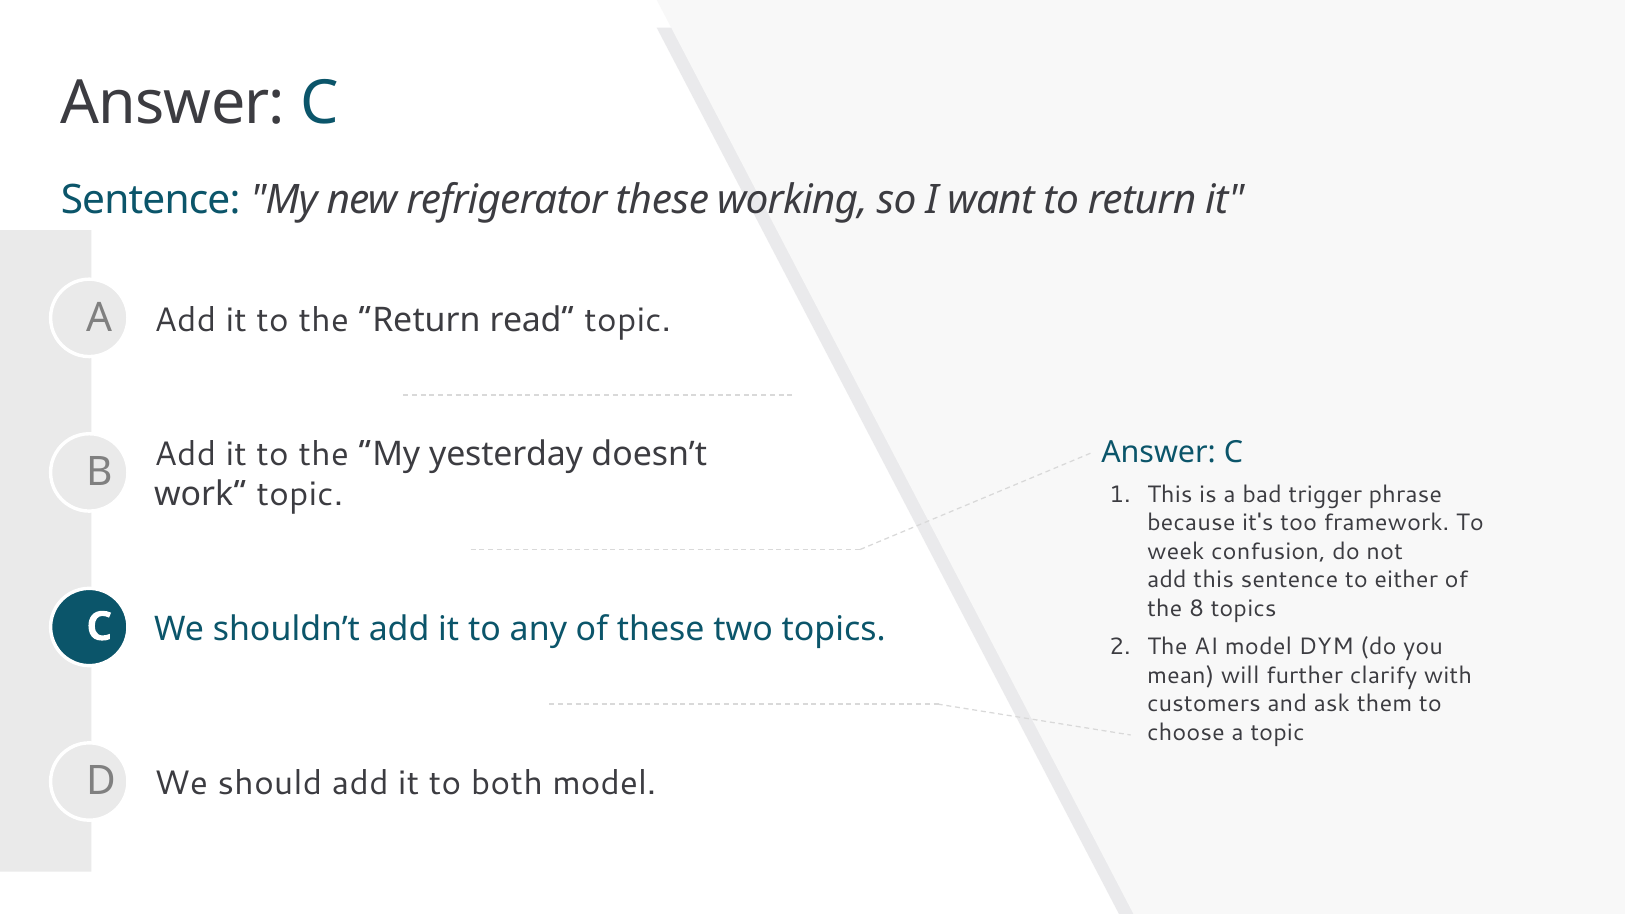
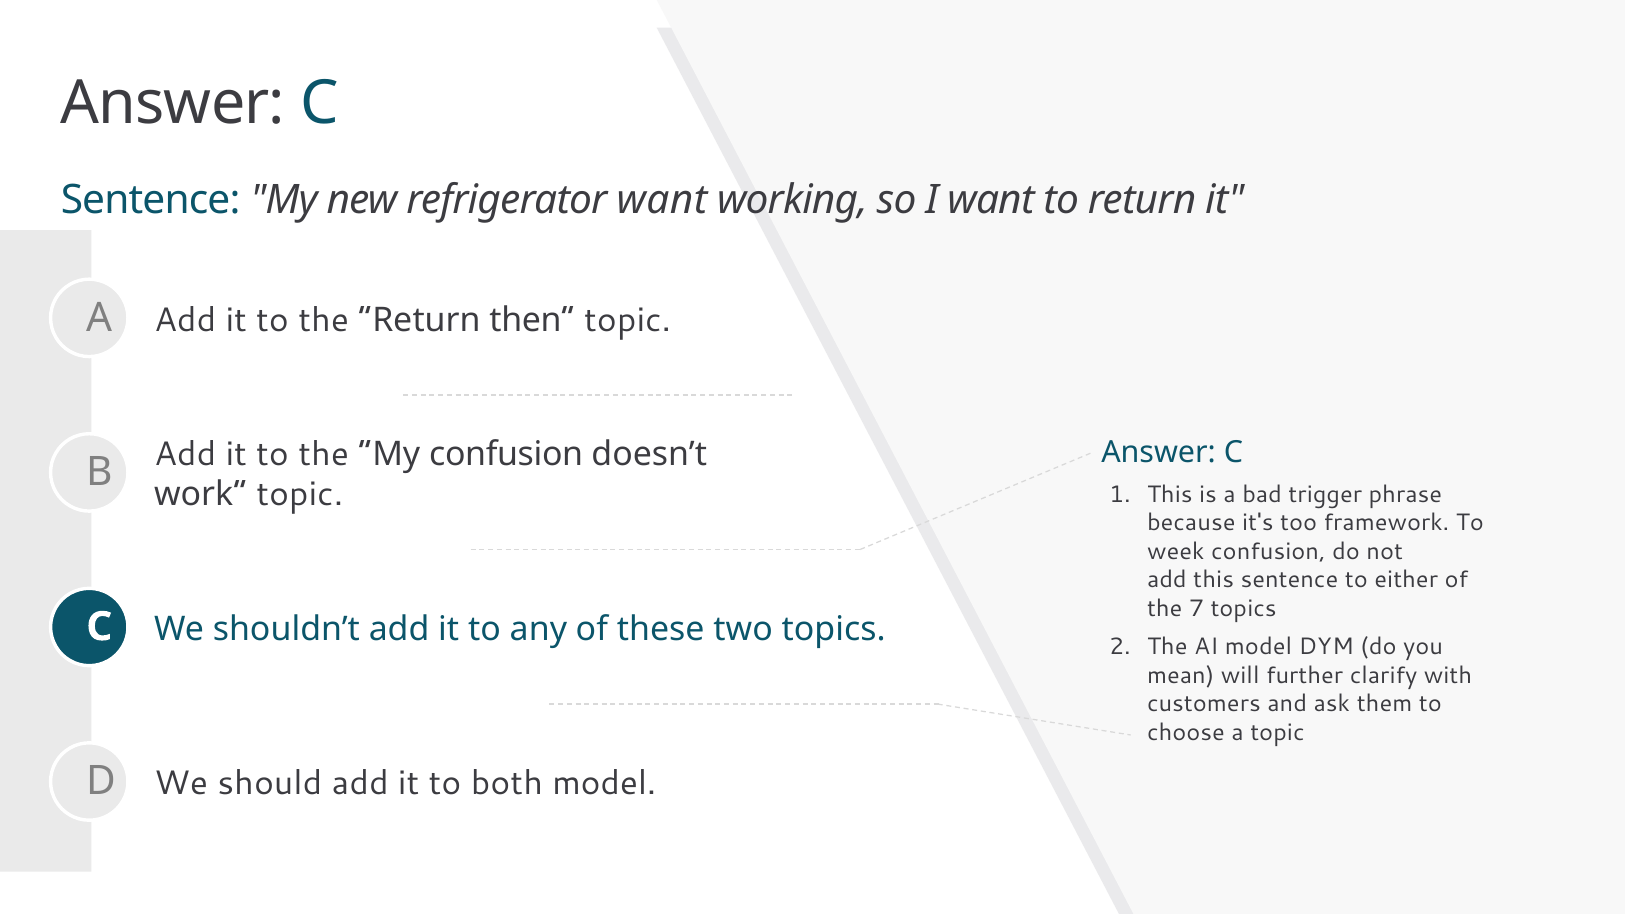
refrigerator these: these -> want (662, 200)
read: read -> then (526, 320)
My yesterday: yesterday -> confusion (506, 454)
8: 8 -> 7 (1197, 608)
